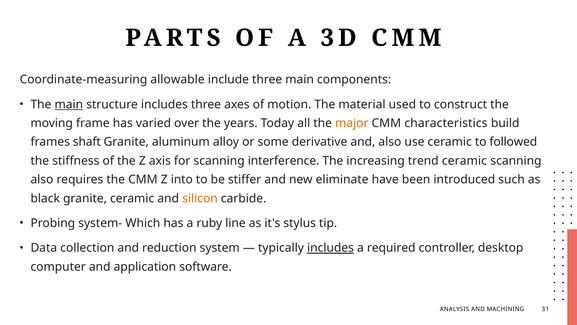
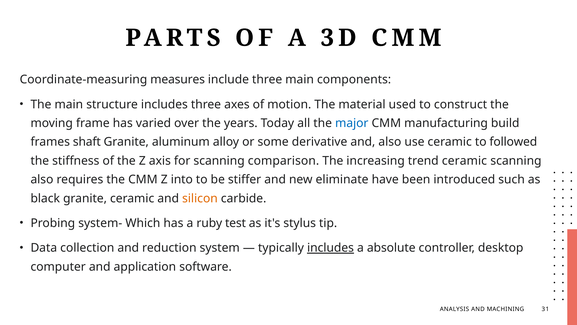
allowable: allowable -> measures (178, 79)
main underline: present -> none (69, 104)
major colour: orange -> blue (352, 123)
characteristics: characteristics -> manufacturing (446, 123)
interference: interference -> comparison (283, 161)
line: line -> test (236, 223)
required: required -> absolute (391, 248)
